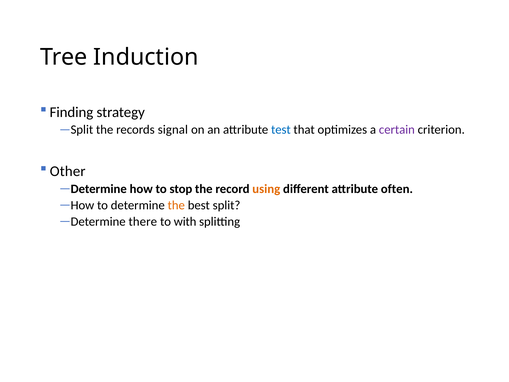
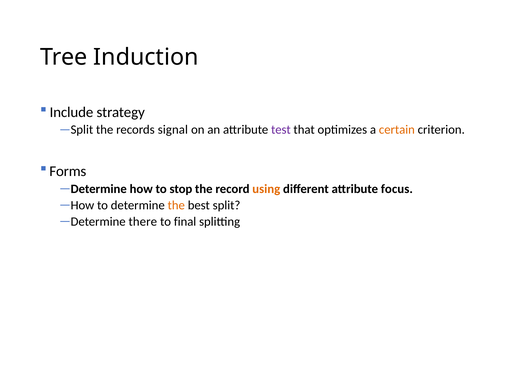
Finding: Finding -> Include (71, 112)
test colour: blue -> purple (281, 130)
certain colour: purple -> orange (397, 130)
Other: Other -> Forms (68, 171)
often: often -> focus (397, 189)
with: with -> final (185, 222)
